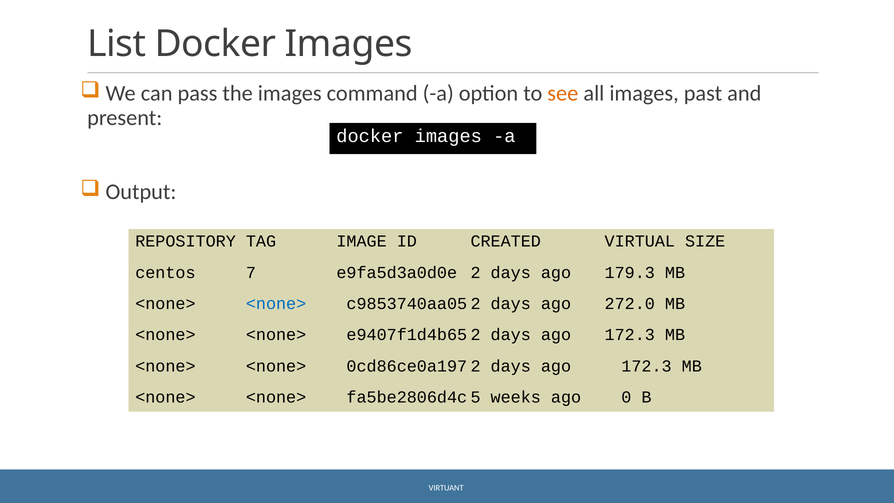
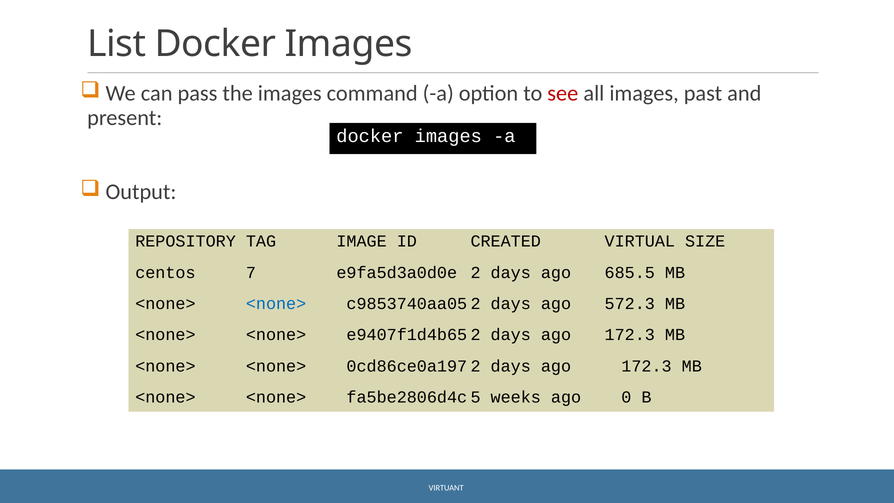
see colour: orange -> red (563, 94)
179.3: 179.3 -> 685.5 (630, 273)
272.0: 272.0 -> 572.3 (630, 304)
